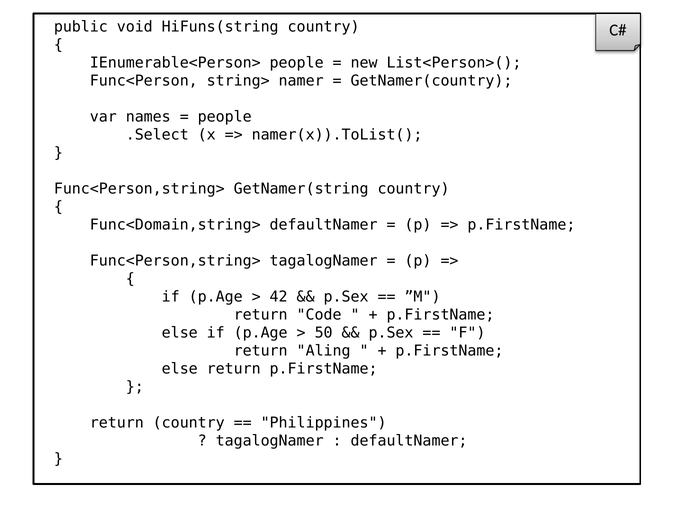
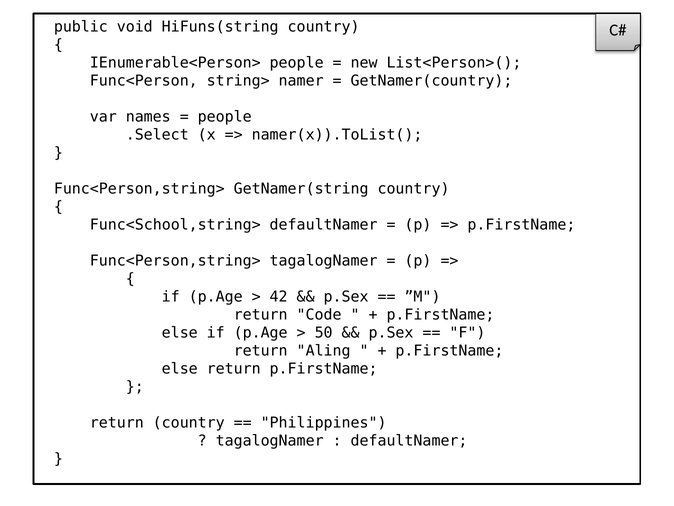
Func<Domain,string>: Func<Domain,string> -> Func<School,string> (175, 225)
